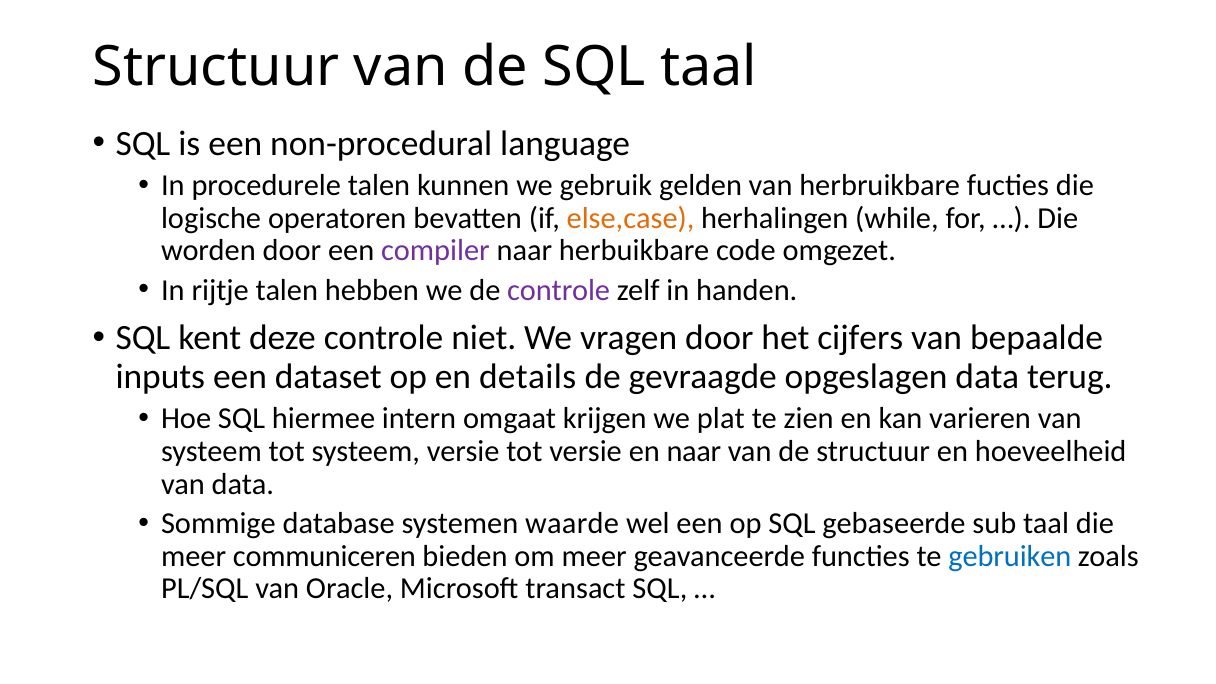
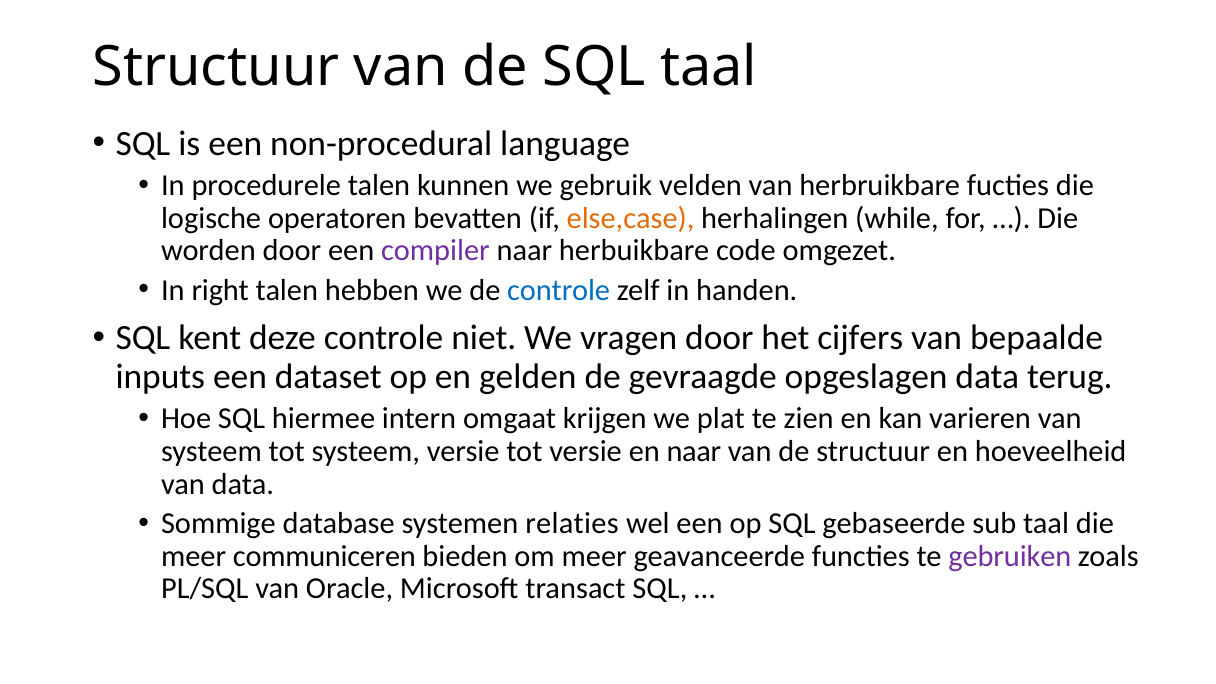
gelden: gelden -> velden (700, 185)
rijtje: rijtje -> right (220, 290)
controle colour: purple -> blue (559, 290)
details: details -> gelden (528, 377)
waarde: waarde -> relaties (572, 523)
gebruiken colour: blue -> purple (1010, 556)
